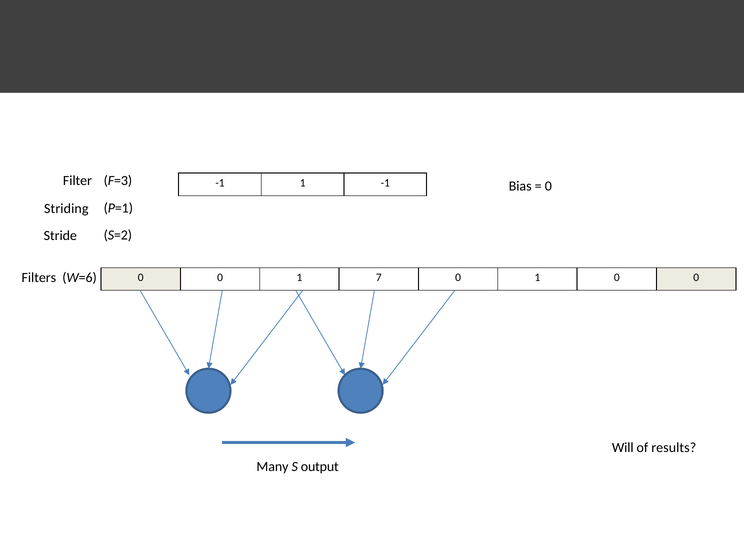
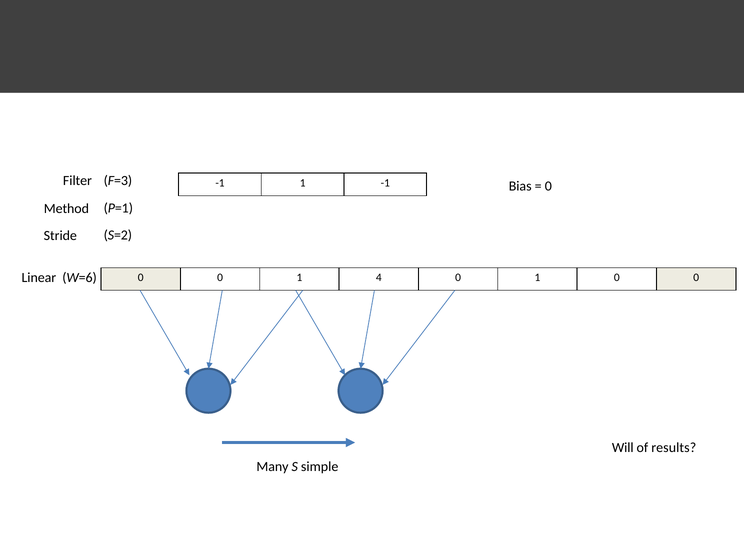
Striding: Striding -> Method (66, 209)
Filters: Filters -> Linear (39, 278)
7: 7 -> 4 (379, 278)
output: output -> simple (320, 466)
